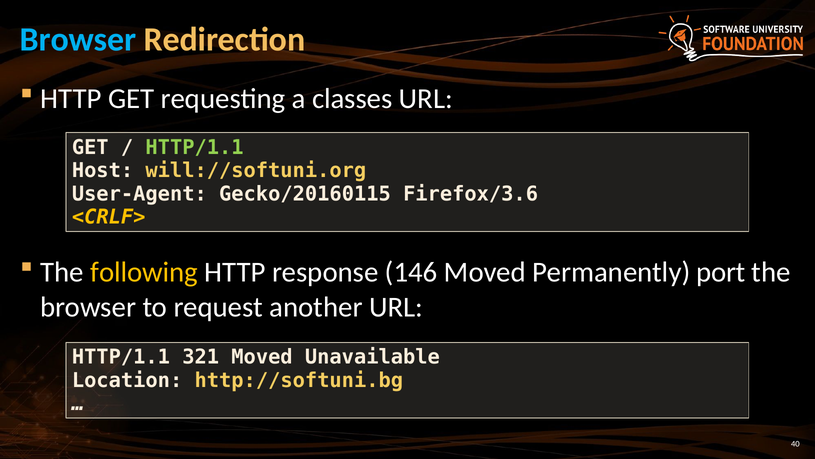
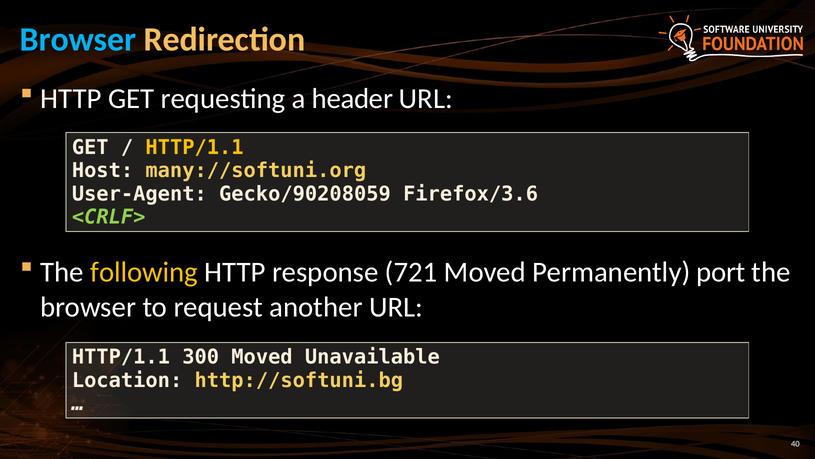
classes: classes -> header (352, 99)
HTTP/1.1 colour: light green -> yellow (195, 147)
will://softuni.org: will://softuni.org -> many://softuni.org (256, 171)
Gecko/20160115: Gecko/20160115 -> Gecko/90208059 (305, 194)
<CRLF> colour: yellow -> light green (109, 217)
146: 146 -> 721 (411, 272)
321: 321 -> 300 (201, 357)
